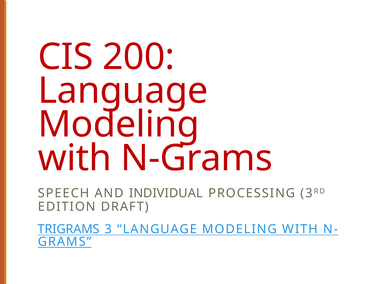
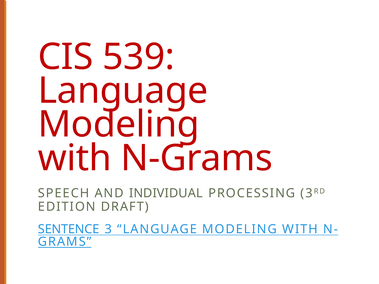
200: 200 -> 539 (139, 57)
TRIGRAMS: TRIGRAMS -> SENTENCE (69, 229)
